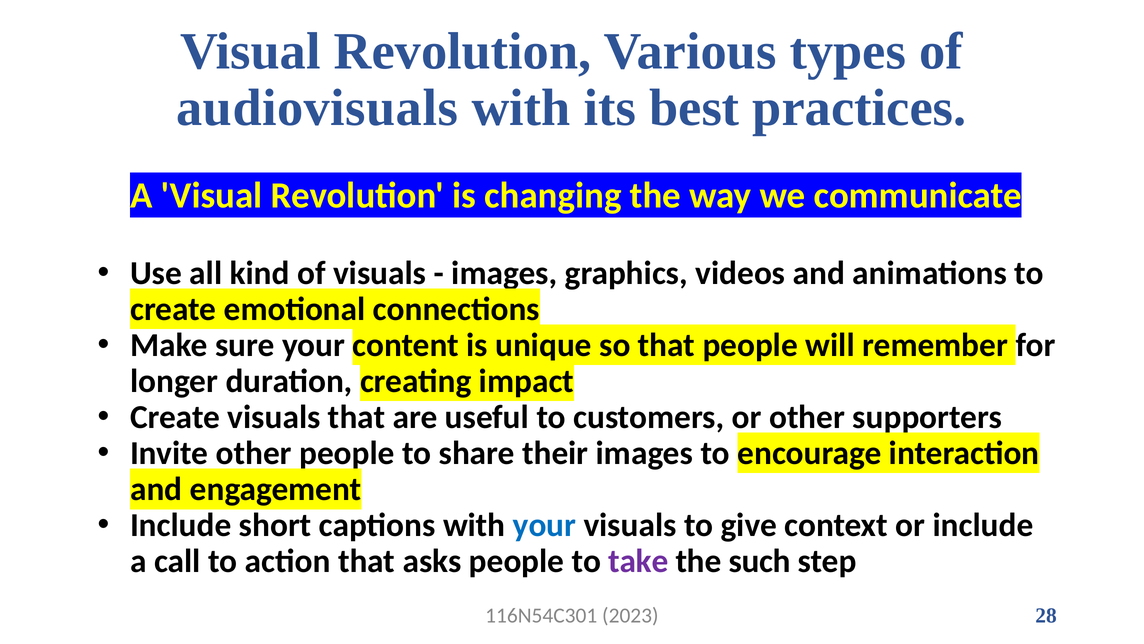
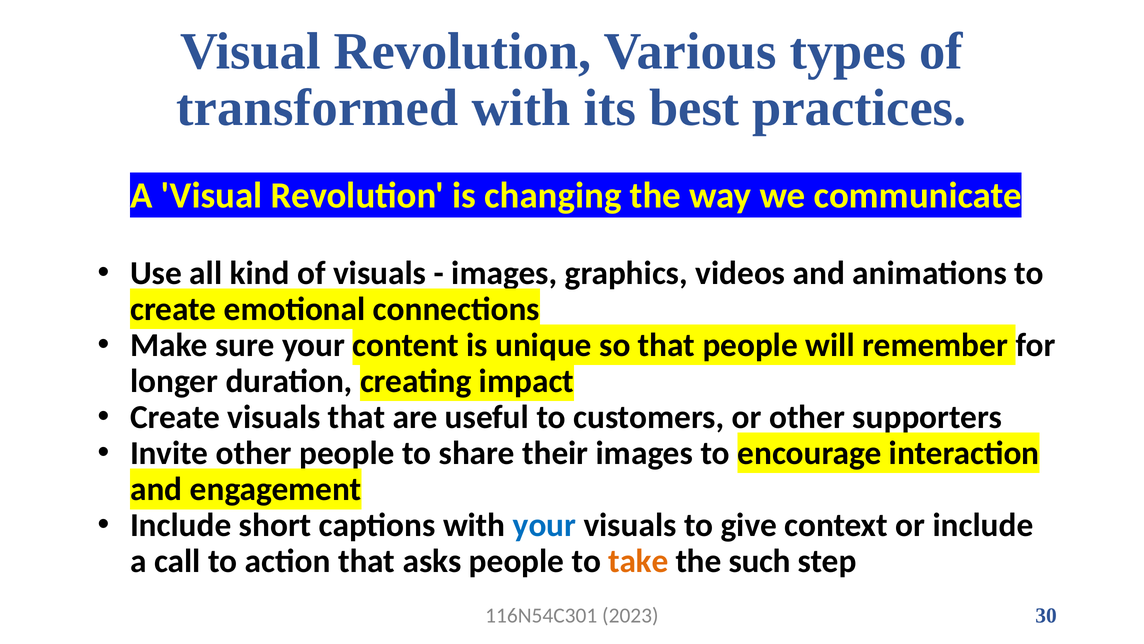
audiovisuals: audiovisuals -> transformed (317, 108)
take colour: purple -> orange (638, 561)
28: 28 -> 30 (1046, 615)
